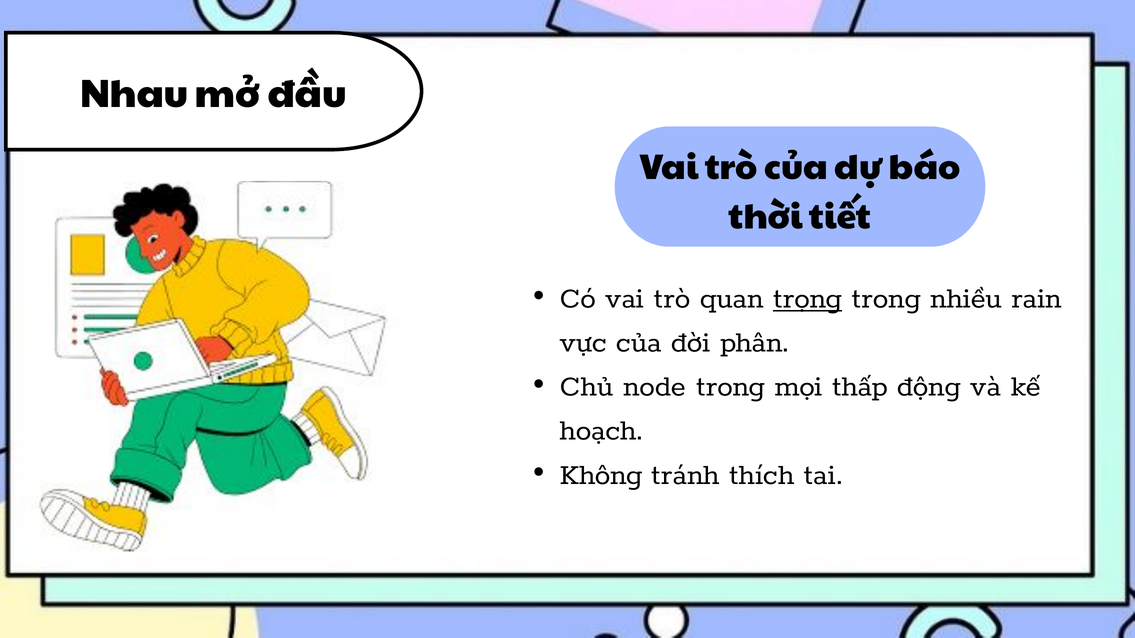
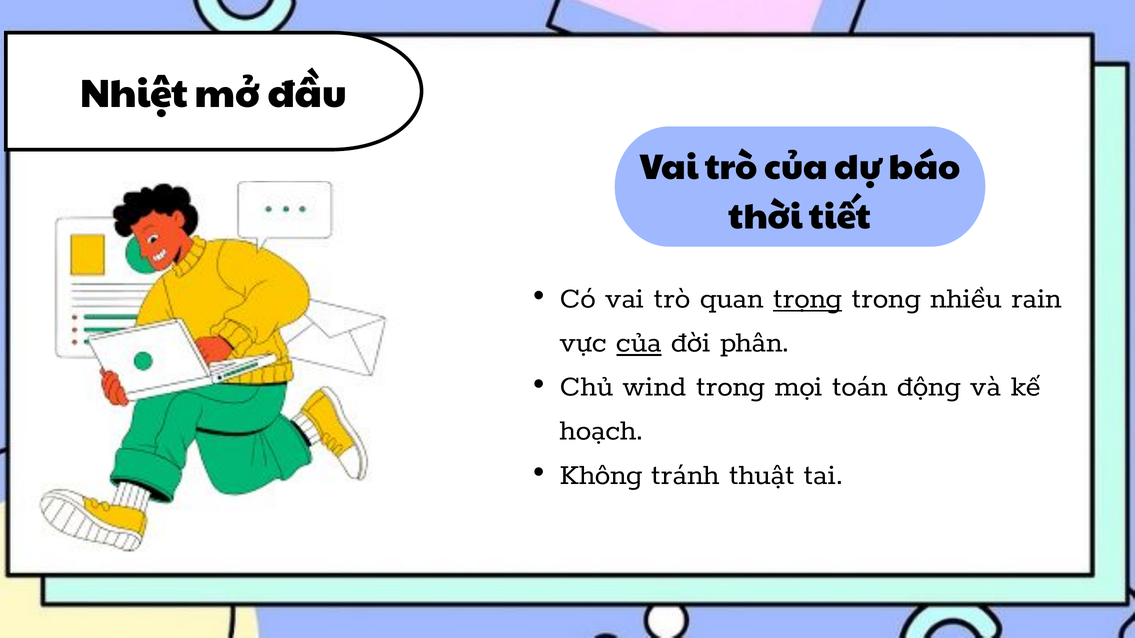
Nhau: Nhau -> Nhiệt (134, 94)
của underline: none -> present (639, 342)
node: node -> wind (655, 386)
thấp: thấp -> toán (860, 386)
thích: thích -> thuật (762, 474)
